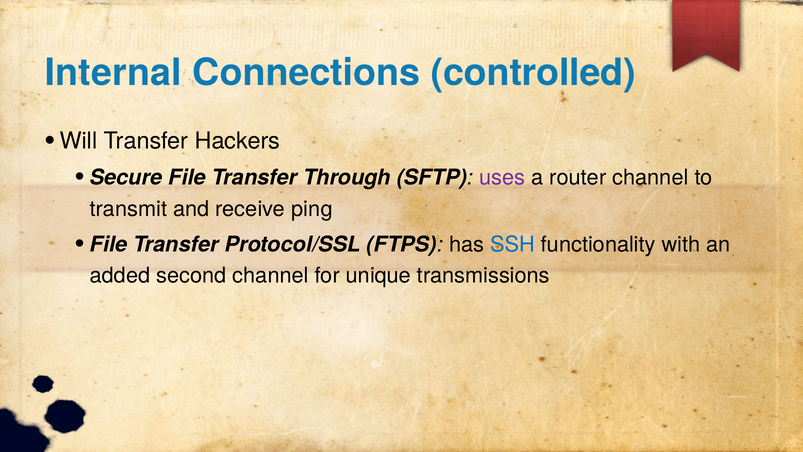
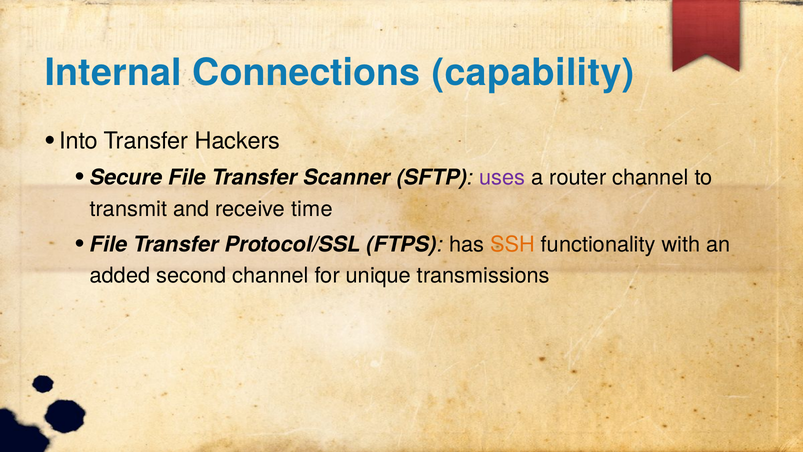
controlled: controlled -> capability (533, 73)
Will: Will -> Into (79, 141)
Through: Through -> Scanner (347, 178)
ping: ping -> time (312, 209)
SSH colour: blue -> orange (513, 244)
